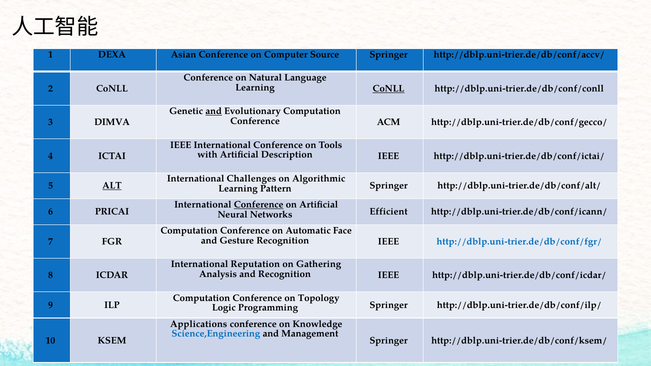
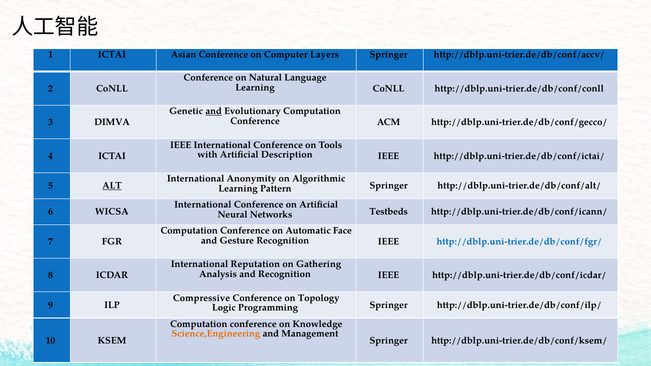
1 DEXA: DEXA -> ICTAI (112, 55)
Source: Source -> Layers (325, 55)
CoNLL underline: present -> none (389, 89)
Challenges: Challenges -> Anonymity (251, 179)
Conference underline: present -> none (259, 205)
PRICAI: PRICAI -> WICSA (112, 212)
Efficient: Efficient -> Testbeds (389, 212)
Computation: Computation -> Compressive (201, 298)
Applications: Applications -> Computation (199, 324)
Science,Engineering colour: blue -> orange (216, 334)
